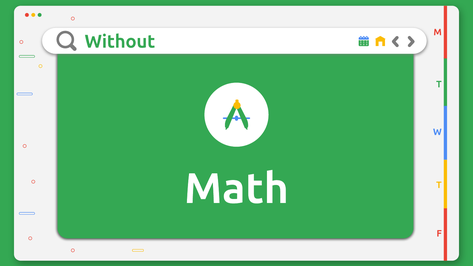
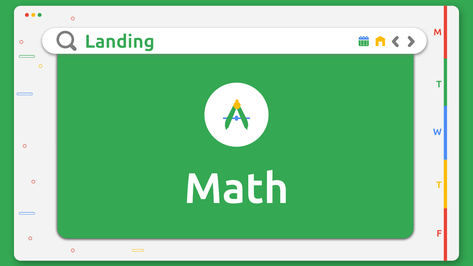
Without: Without -> Landing (120, 42)
